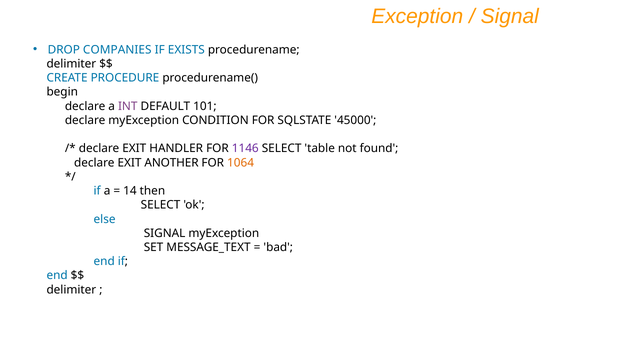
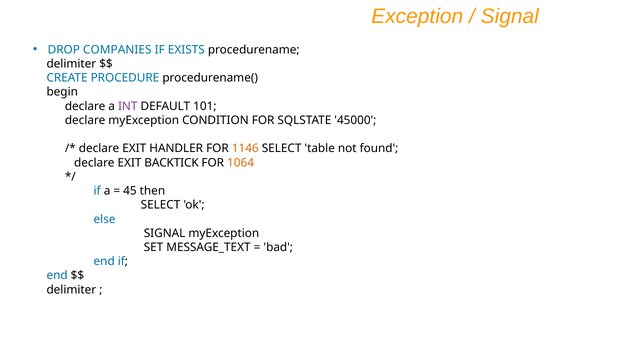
1146 colour: purple -> orange (245, 149)
ANOTHER: ANOTHER -> BACKTICK (172, 163)
14: 14 -> 45 (130, 191)
